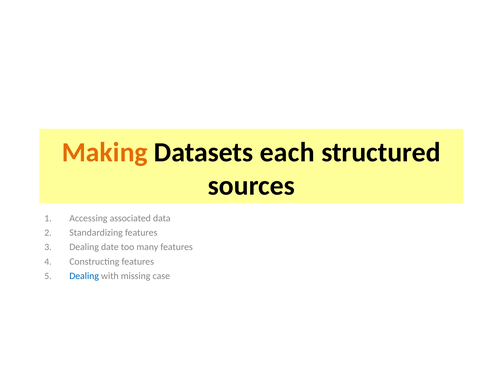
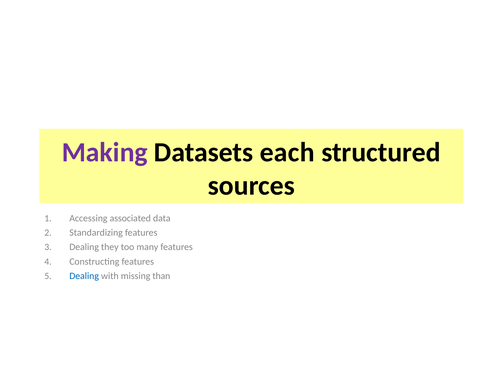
Making colour: orange -> purple (105, 152)
date: date -> they (110, 247)
case: case -> than (161, 276)
